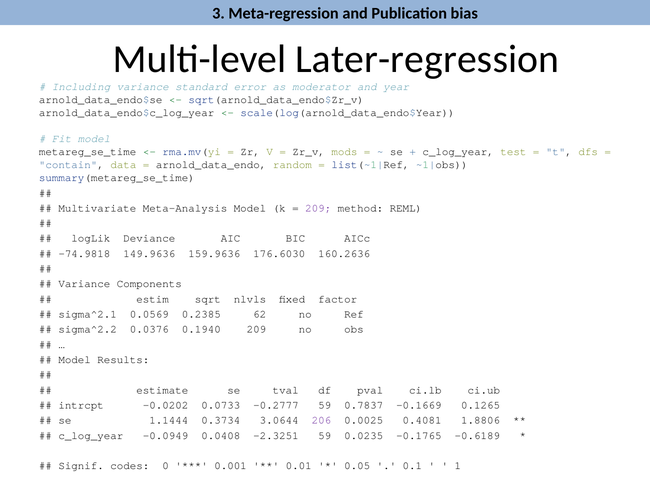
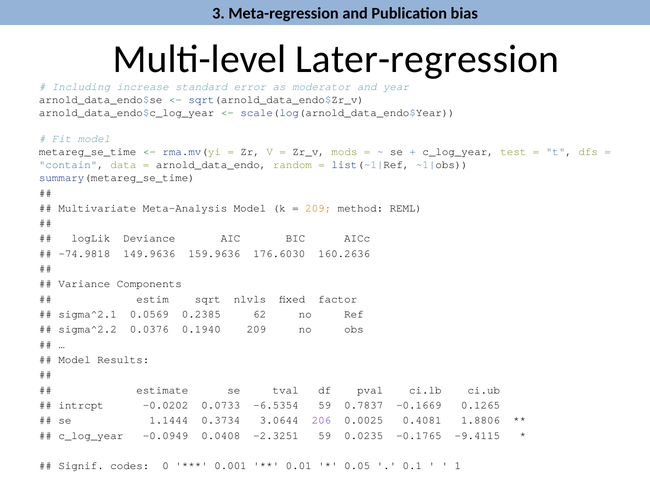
Including variance: variance -> increase (143, 87)
209 colour: purple -> orange (318, 208)
-0.2777: -0.2777 -> -6.5354 (276, 406)
-0.6189: -0.6189 -> -9.4115 (477, 436)
